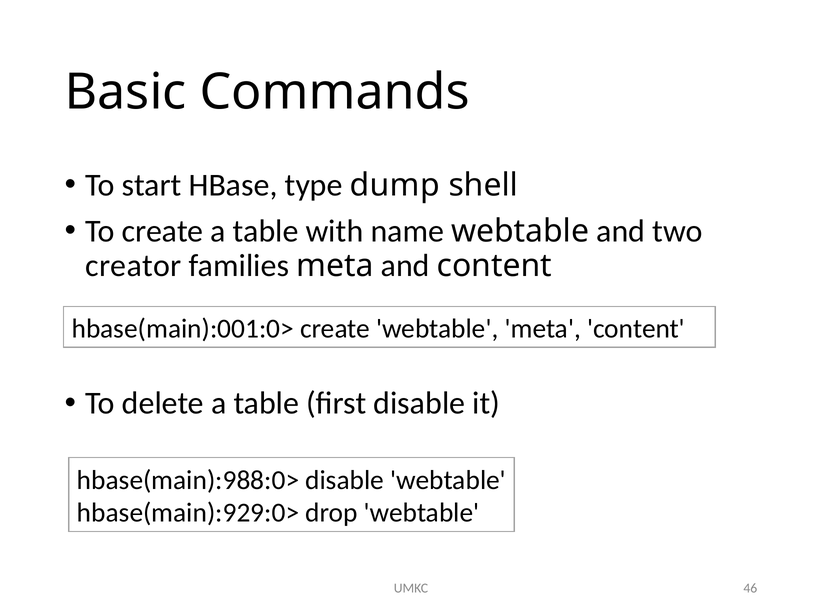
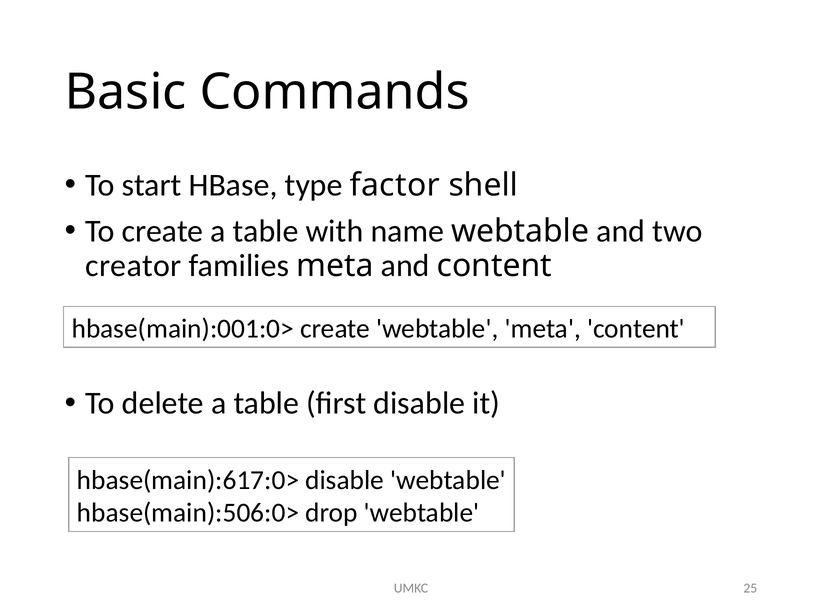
dump: dump -> factor (395, 185)
hbase(main):988:0>: hbase(main):988:0> -> hbase(main):617:0> (188, 480)
hbase(main):929:0>: hbase(main):929:0> -> hbase(main):506:0> (188, 513)
46: 46 -> 25 (750, 589)
